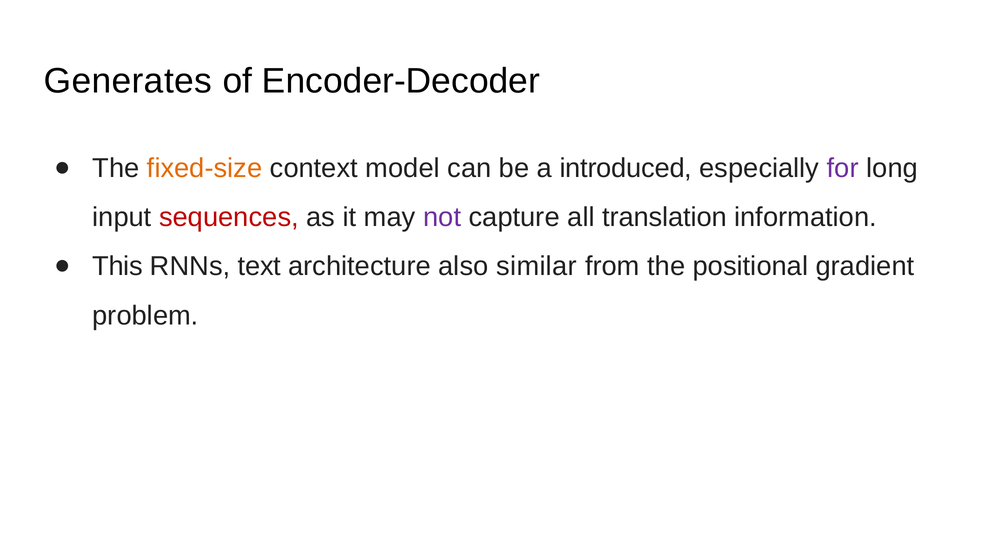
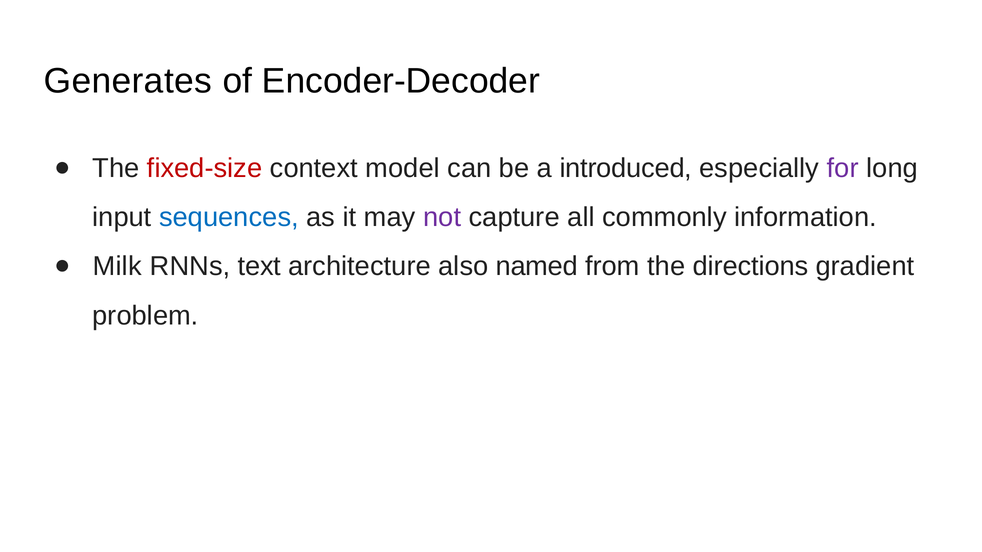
fixed-size colour: orange -> red (205, 168)
sequences colour: red -> blue (229, 217)
translation: translation -> commonly (664, 217)
This: This -> Milk (117, 267)
similar: similar -> named (537, 267)
positional: positional -> directions (751, 267)
